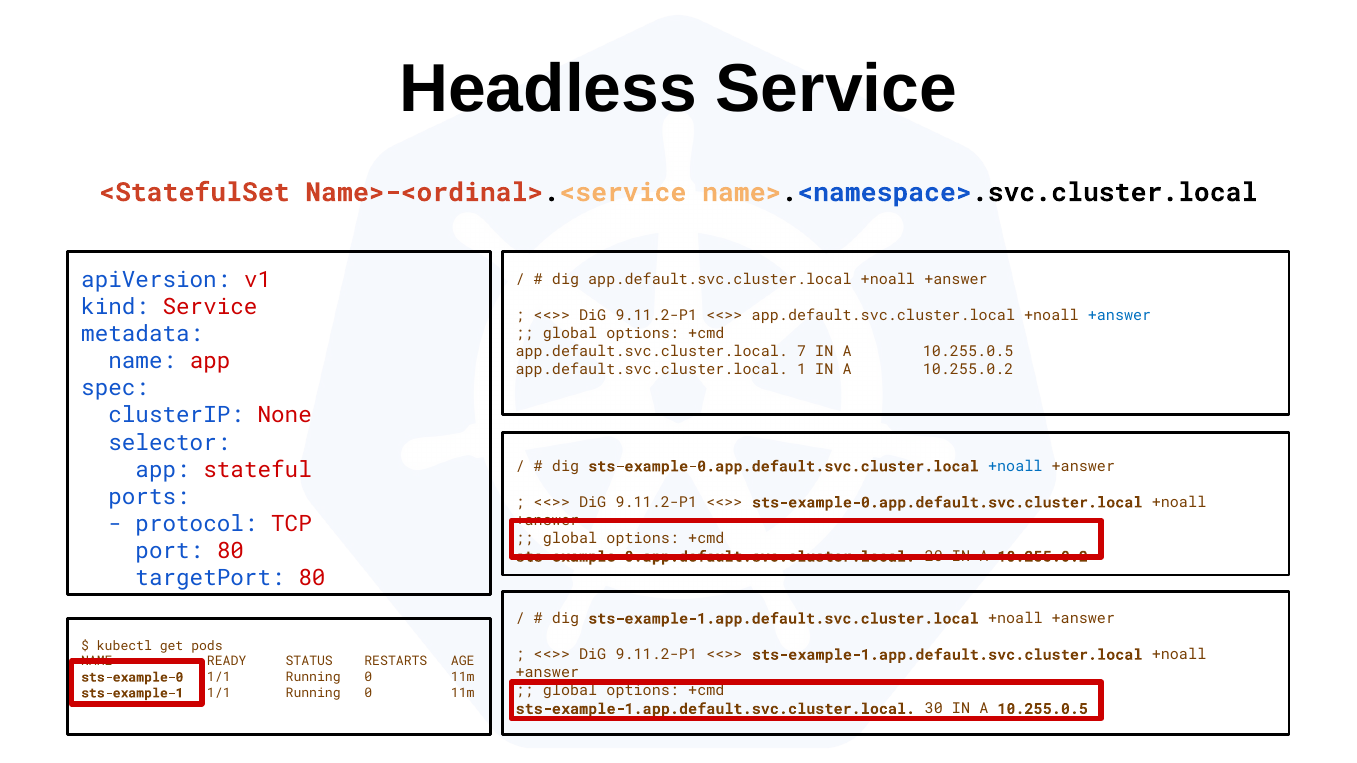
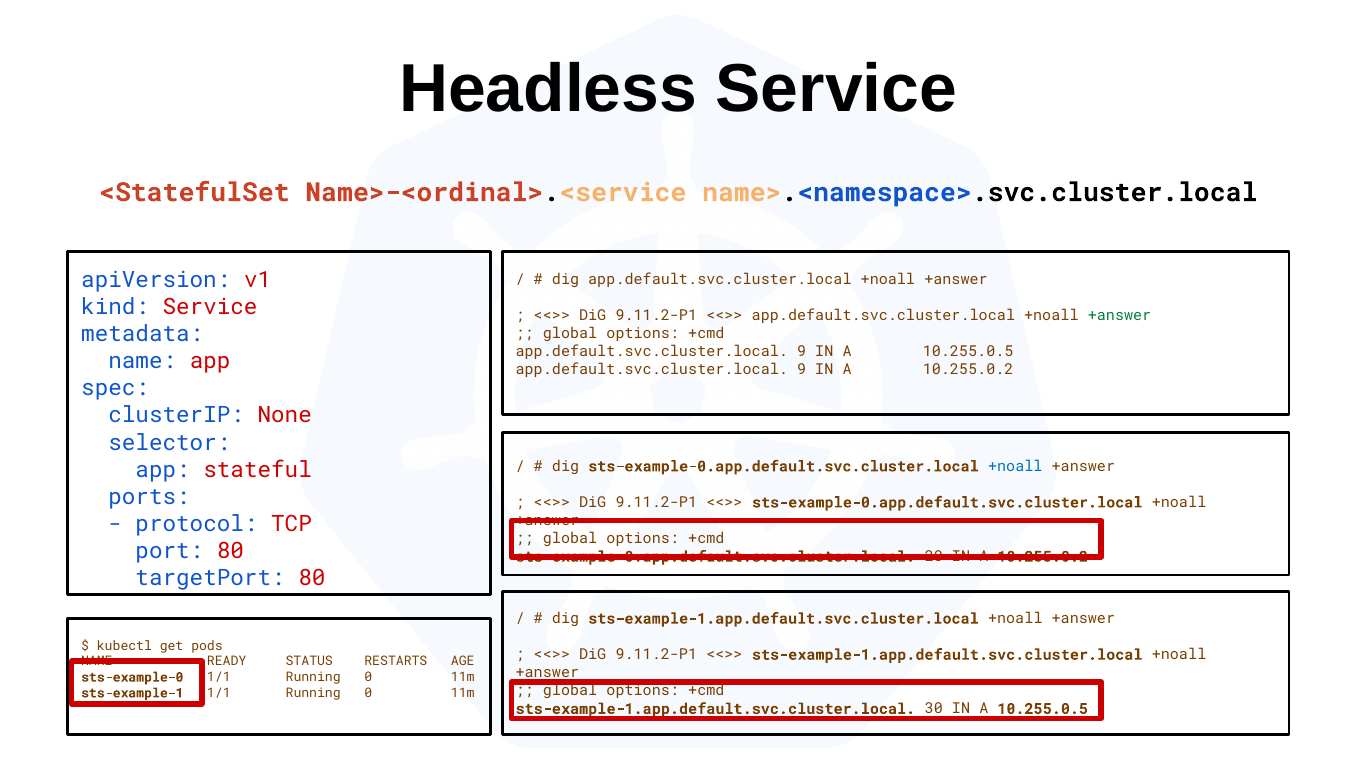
+answer colour: blue -> green (1120, 316)
7: 7 -> 9 (802, 352)
1: 1 -> 9 (802, 370)
